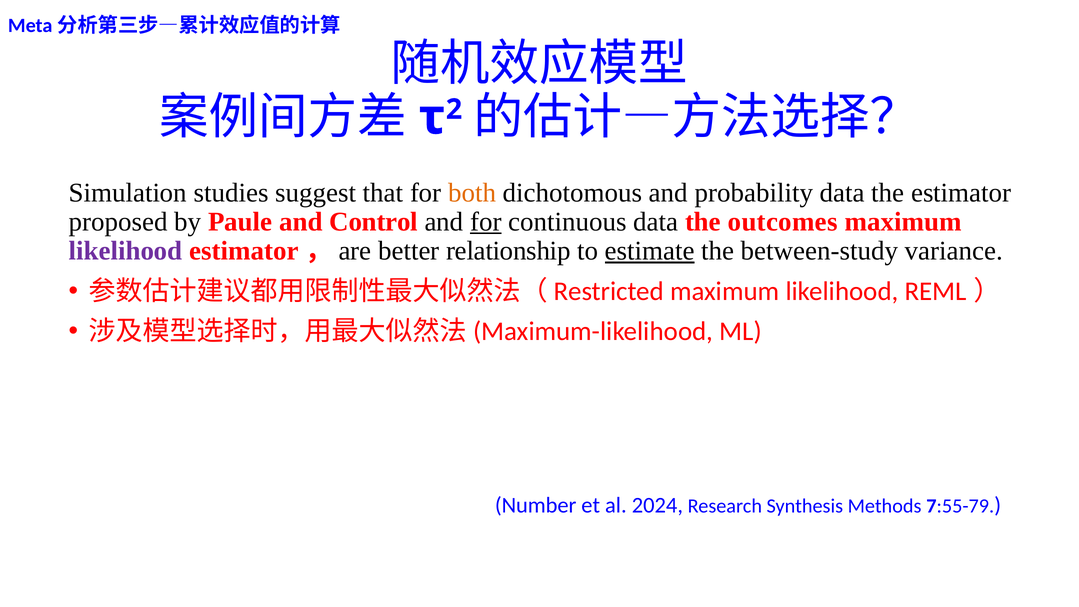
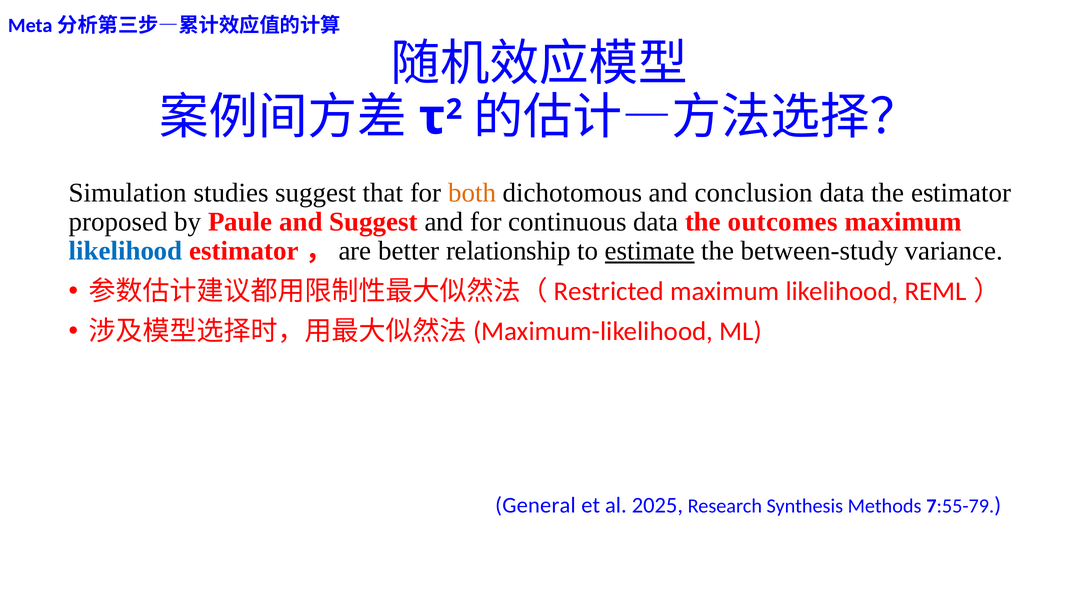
probability: probability -> conclusion (754, 193)
and Control: Control -> Suggest (374, 222)
for underline: present -> none (486, 222)
likelihood colour: purple -> blue (126, 251)
Number: Number -> General (535, 505)
2024: 2024 -> 2025 (657, 505)
